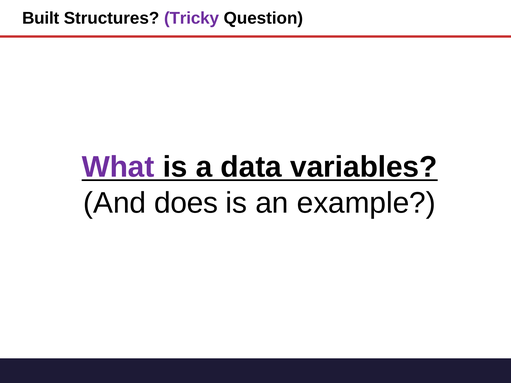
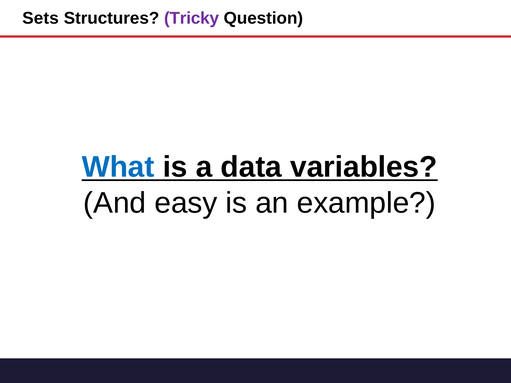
Built: Built -> Sets (41, 18)
What colour: purple -> blue (118, 167)
does: does -> easy (186, 203)
